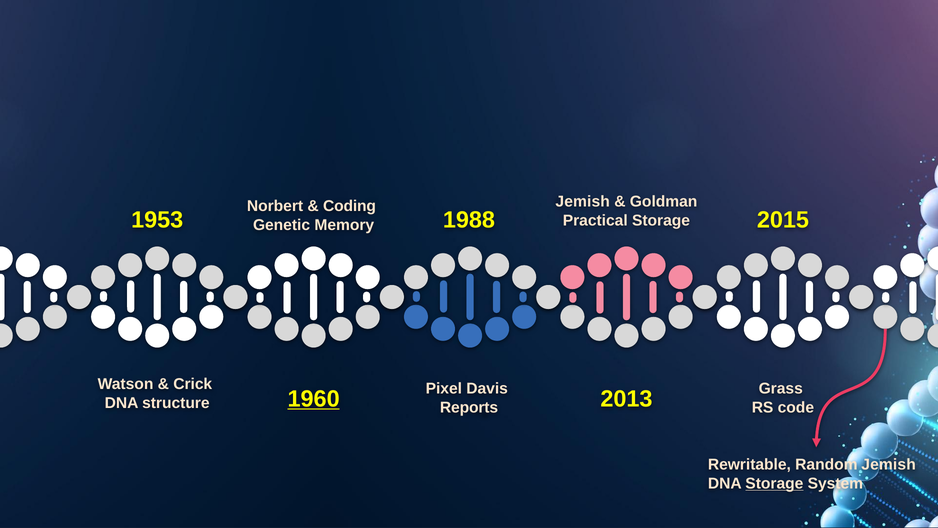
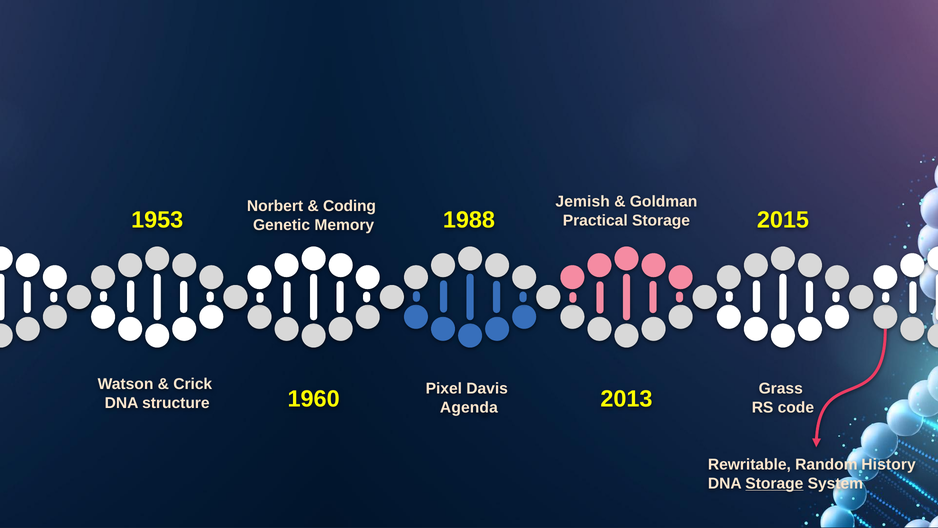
1960 underline: present -> none (314, 399)
Reports: Reports -> Agenda (469, 407)
Random Jemish: Jemish -> History (889, 464)
